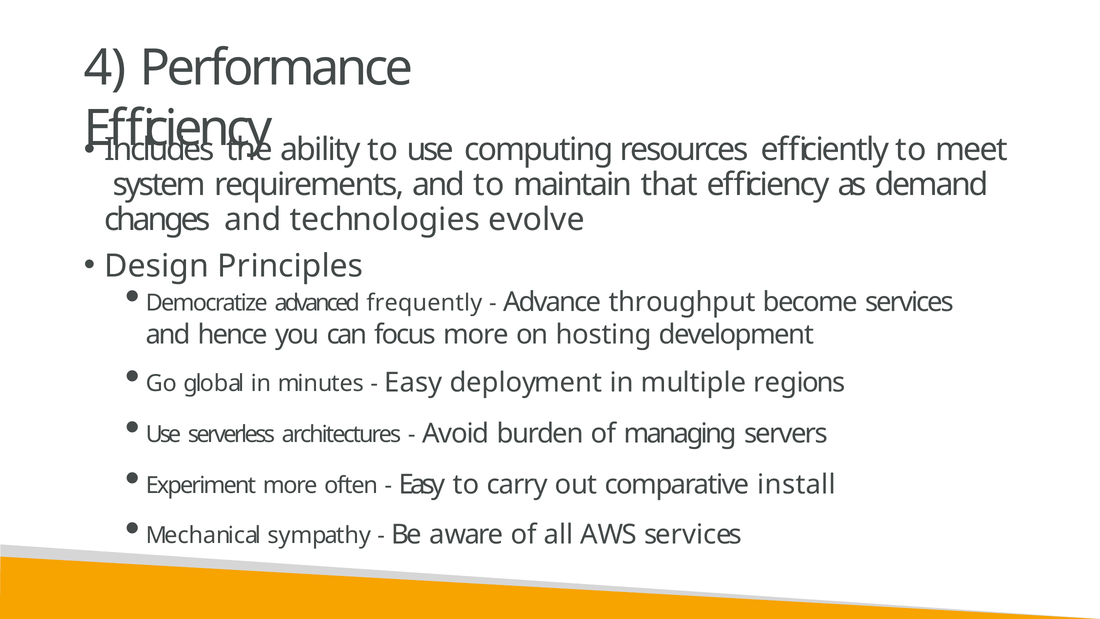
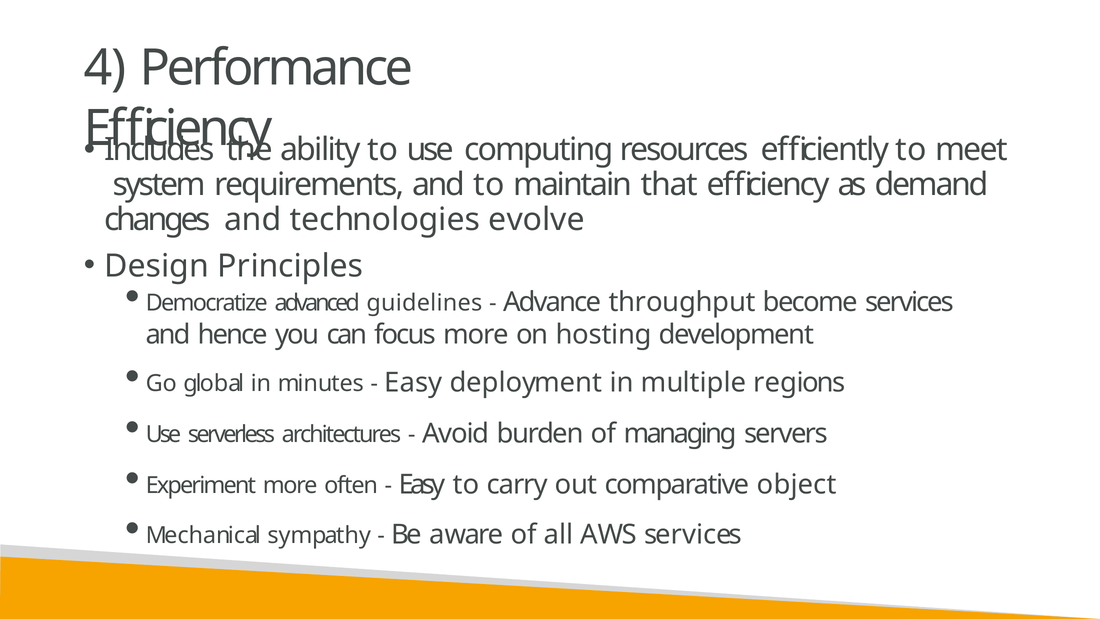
frequently: frequently -> guidelines (424, 303)
install: install -> object (797, 484)
